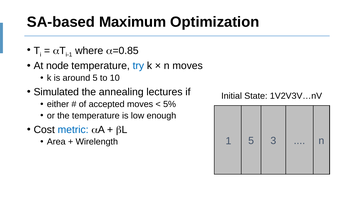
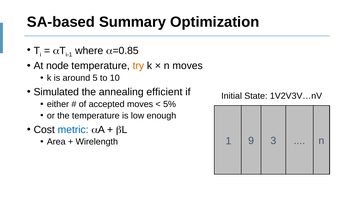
Maximum: Maximum -> Summary (133, 22)
try colour: blue -> orange (138, 66)
lectures: lectures -> efficient (164, 92)
Wirelength 5: 5 -> 9 (251, 141)
